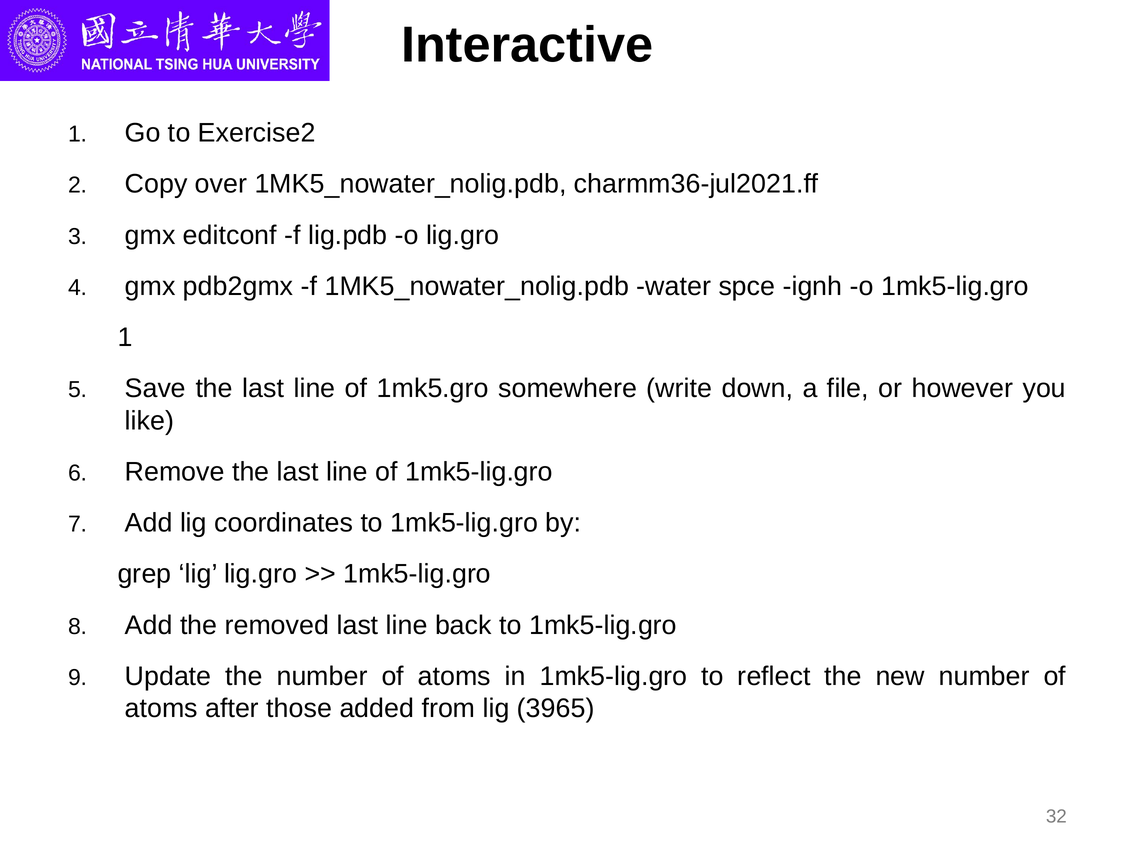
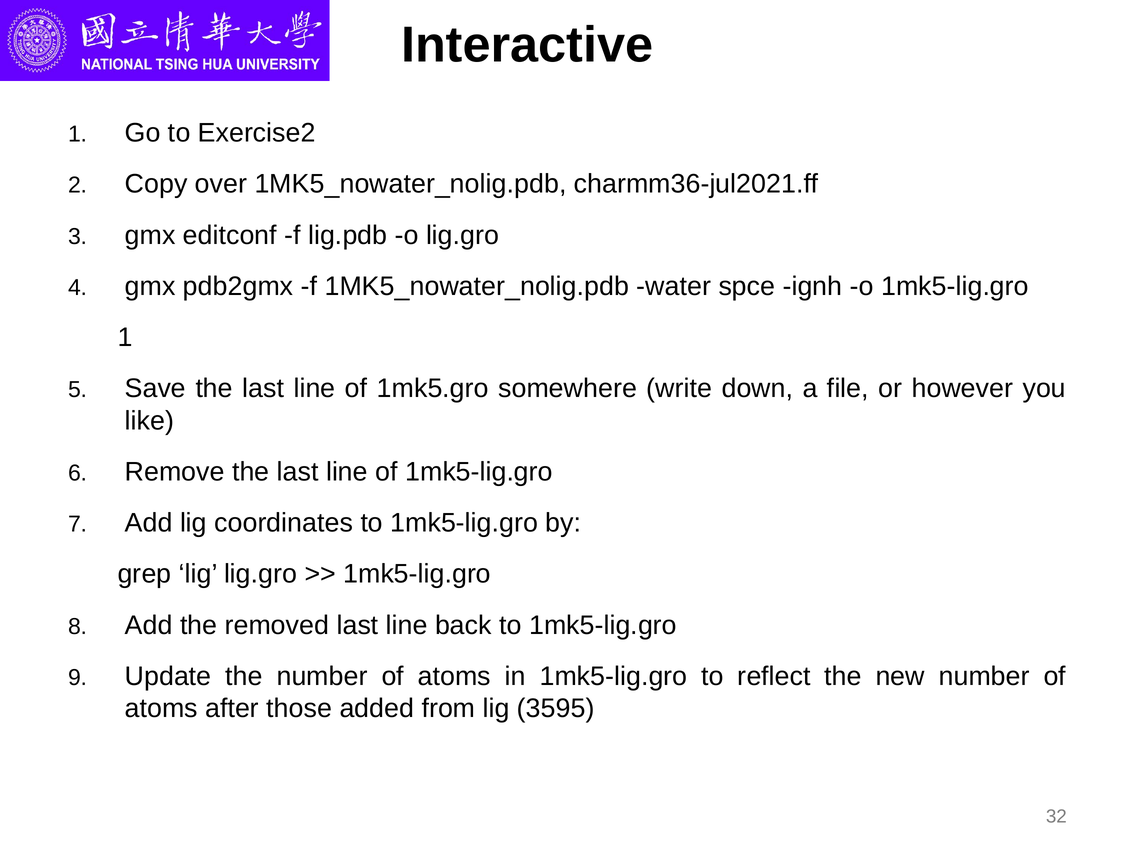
3965: 3965 -> 3595 (556, 708)
